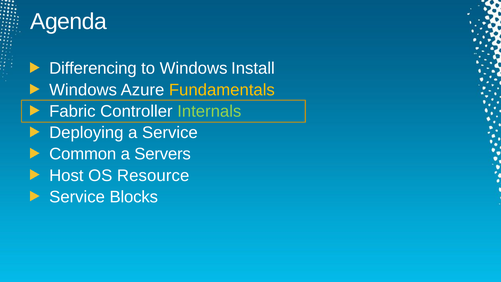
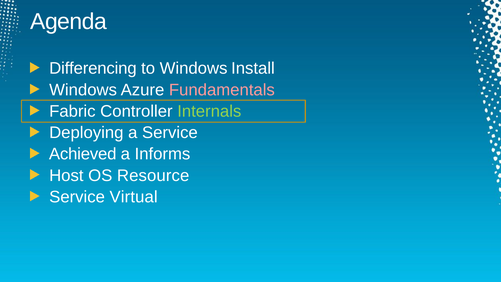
Fundamentals colour: yellow -> pink (222, 90)
Common: Common -> Achieved (83, 154)
Servers: Servers -> Informs (162, 154)
Blocks: Blocks -> Virtual (134, 197)
